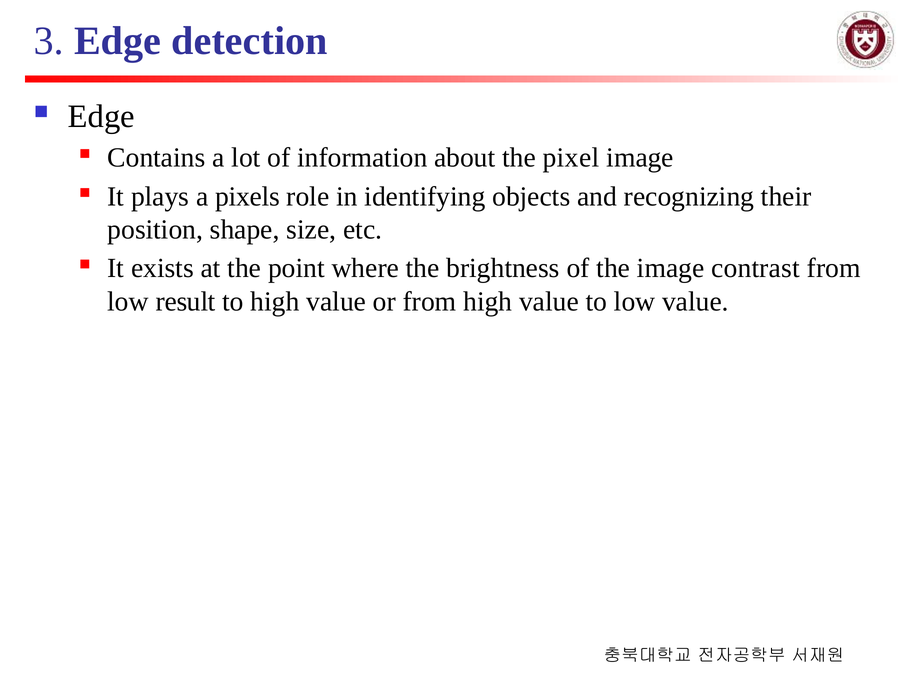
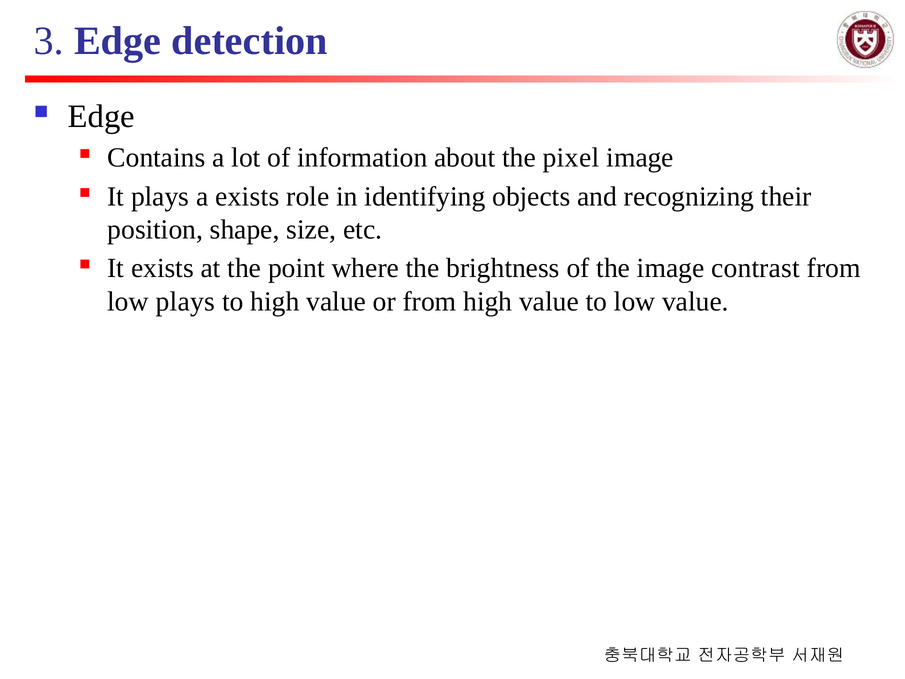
a pixels: pixels -> exists (247, 196)
low result: result -> plays (185, 301)
